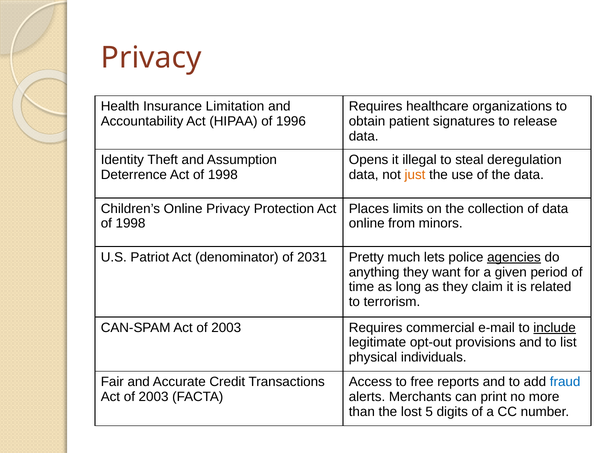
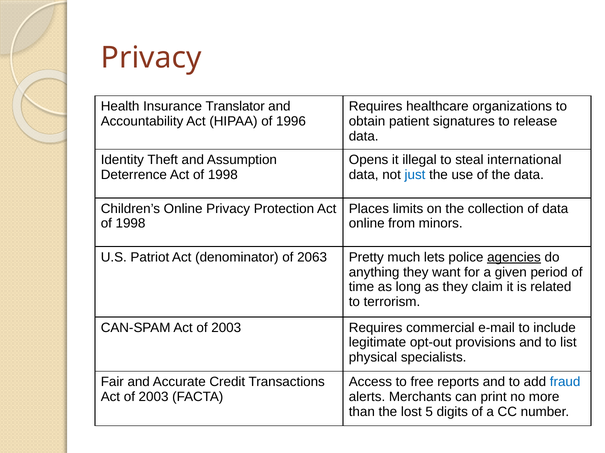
Limitation: Limitation -> Translator (235, 106)
deregulation: deregulation -> international (524, 160)
just colour: orange -> blue (415, 175)
2031: 2031 -> 2063 (312, 258)
include underline: present -> none (555, 328)
individuals: individuals -> specialists (434, 358)
